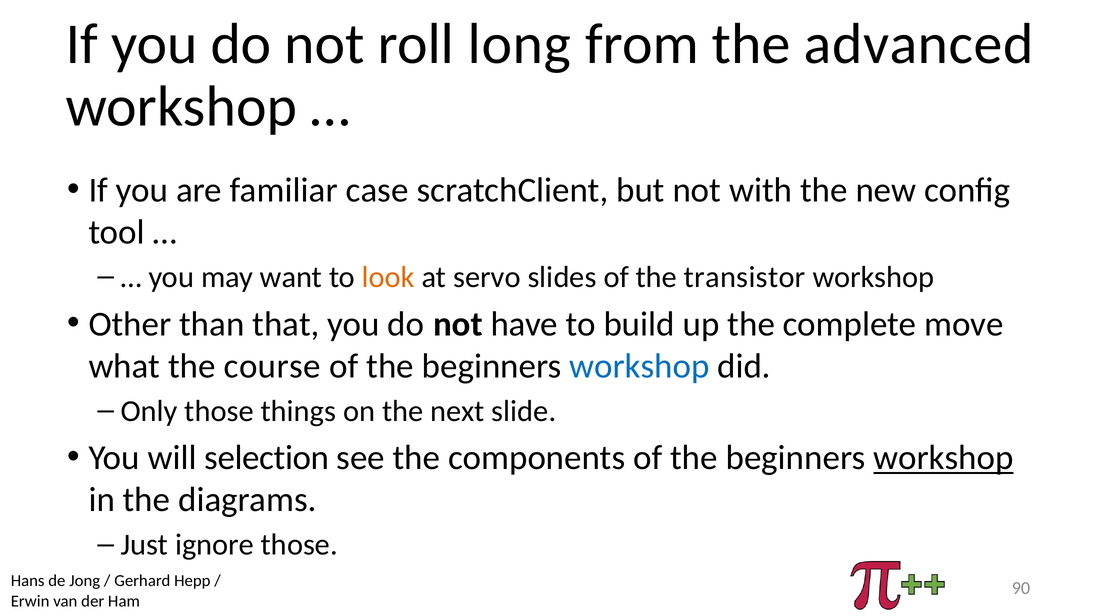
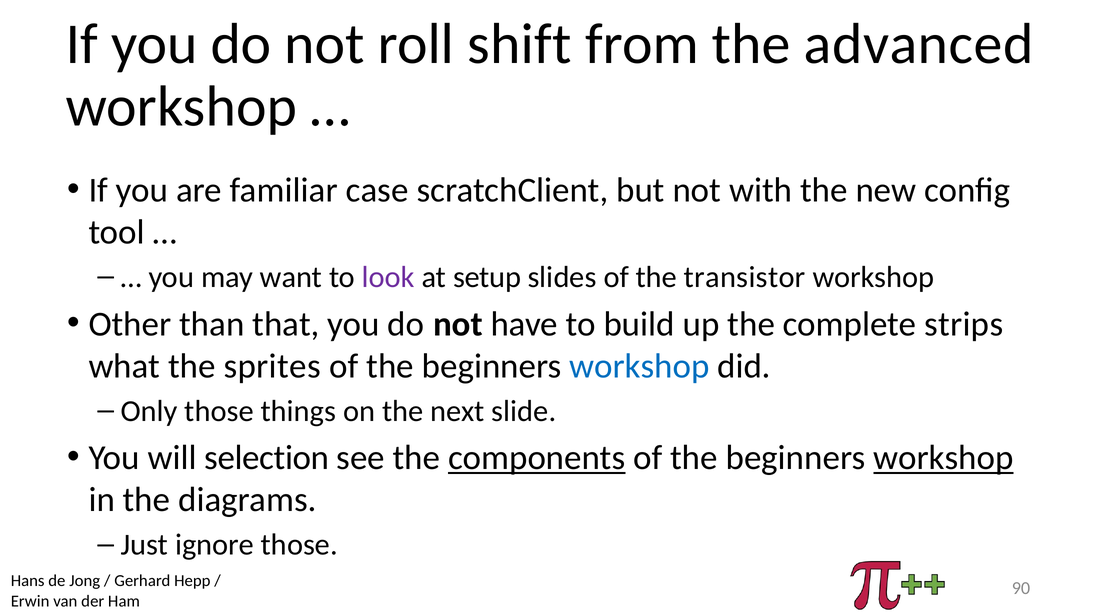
long: long -> shift (519, 44)
look colour: orange -> purple (388, 277)
servo: servo -> setup (487, 277)
move: move -> strips (964, 324)
course: course -> sprites (272, 366)
components underline: none -> present (537, 458)
